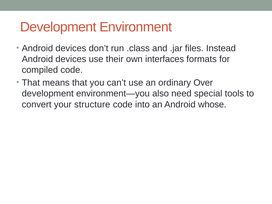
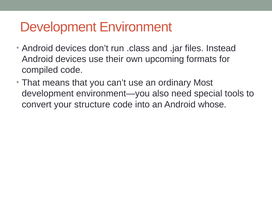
interfaces: interfaces -> upcoming (165, 59)
Over: Over -> Most (203, 83)
